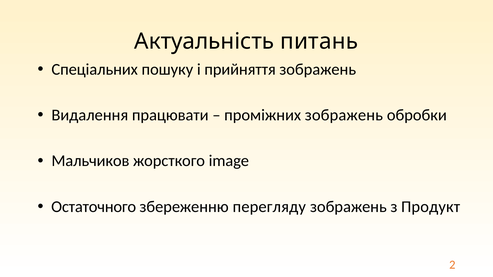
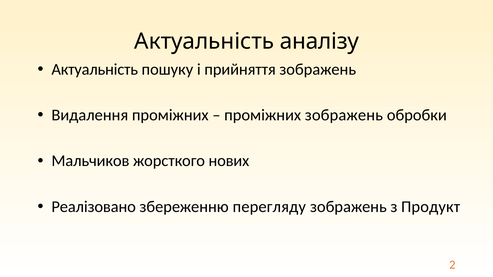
питань: питань -> аналізу (319, 41)
Спеціальних: Спеціальних -> Актуальність (95, 69)
Видалення працювати: працювати -> проміжних (170, 115)
image: image -> нових (229, 161)
Остаточного: Остаточного -> Реалізовано (94, 207)
